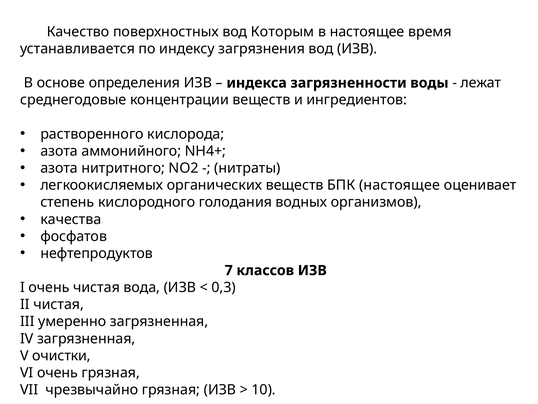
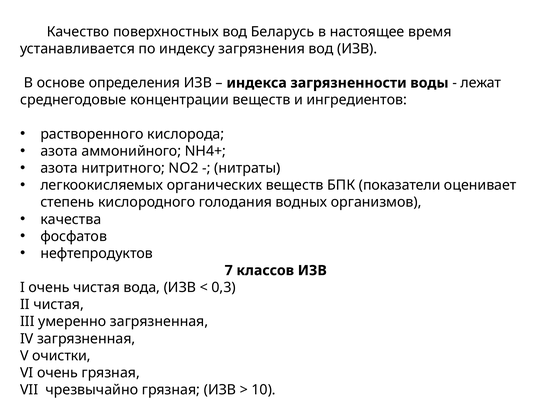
Которым: Которым -> Беларусь (283, 32)
БПК настоящее: настоящее -> показатели (400, 185)
